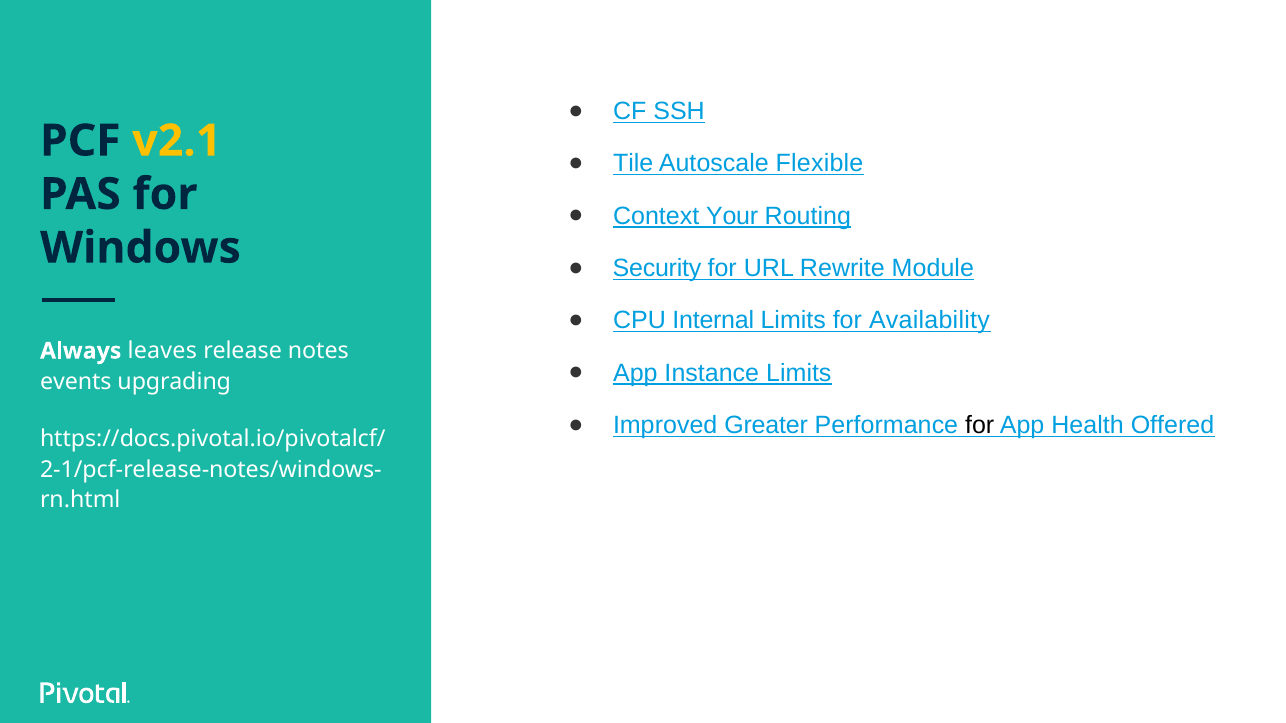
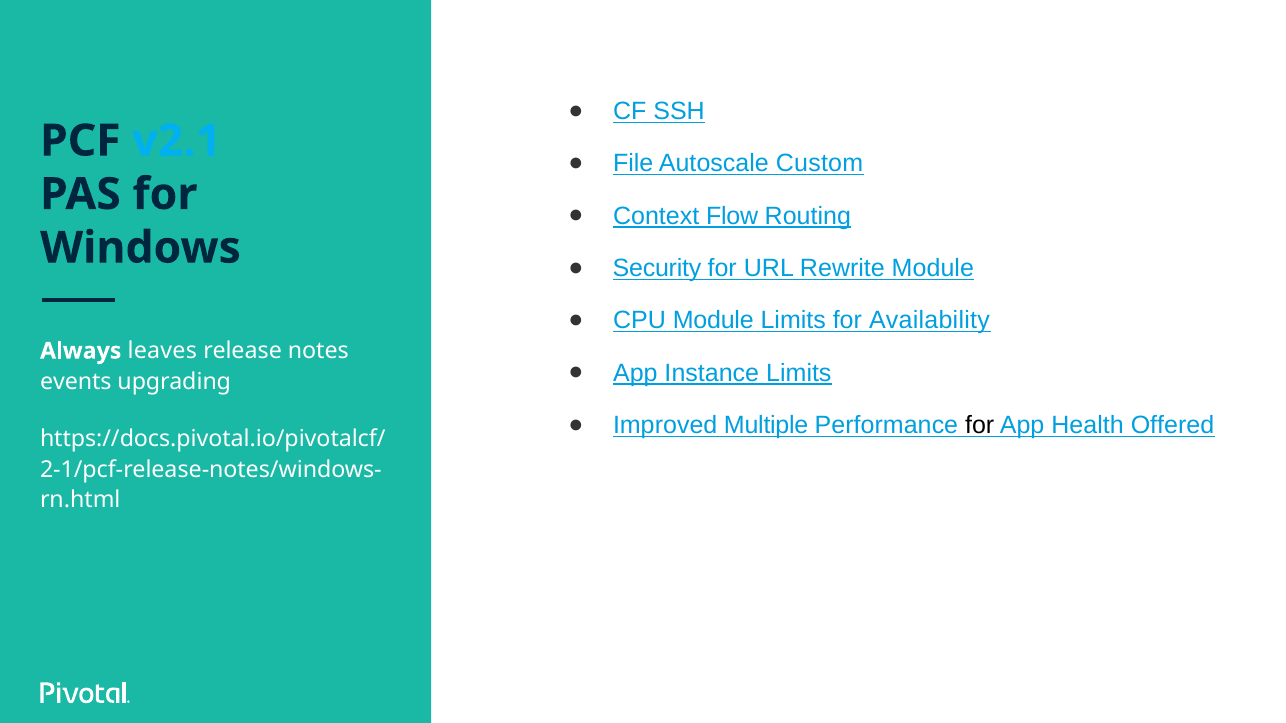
v2.1 colour: yellow -> light blue (177, 141)
Tile: Tile -> File (633, 164)
Flexible: Flexible -> Custom (820, 164)
Your: Your -> Flow (732, 216)
CPU Internal: Internal -> Module (713, 321)
Greater: Greater -> Multiple (766, 425)
